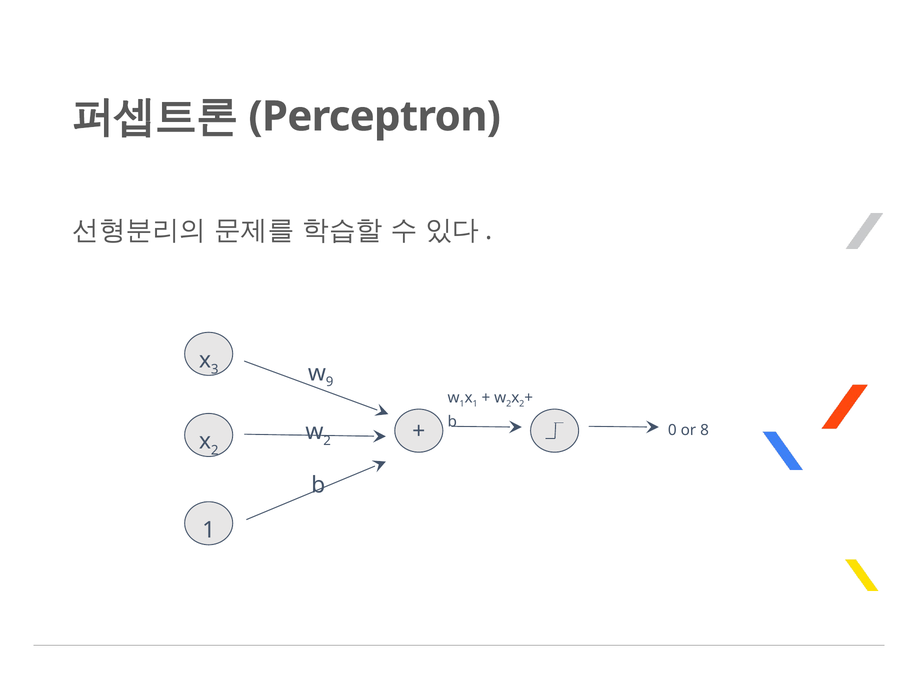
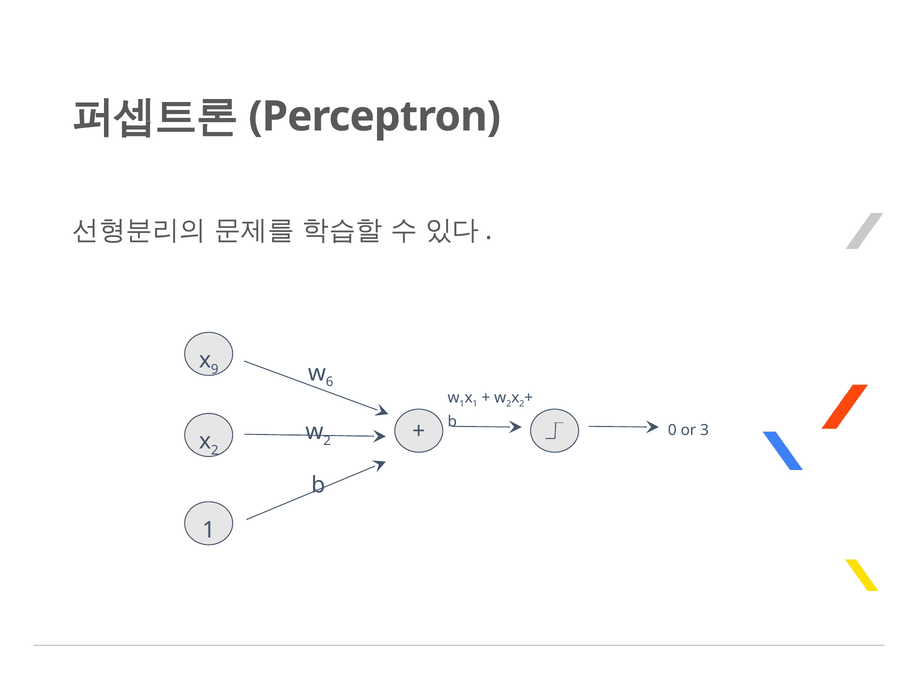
3: 3 -> 9 (215, 369)
9: 9 -> 6 (330, 382)
8: 8 -> 3 (705, 430)
